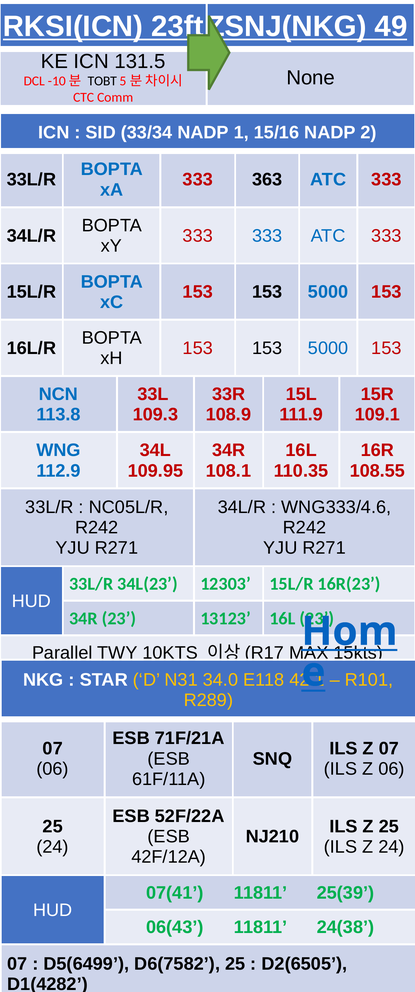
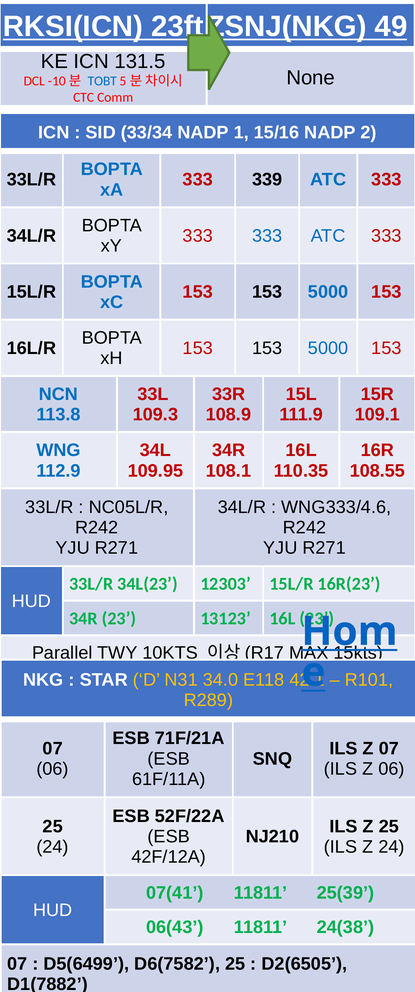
TOBT colour: black -> blue (102, 81)
363: 363 -> 339 (267, 180)
D1(4282: D1(4282 -> D1(7882 (47, 985)
